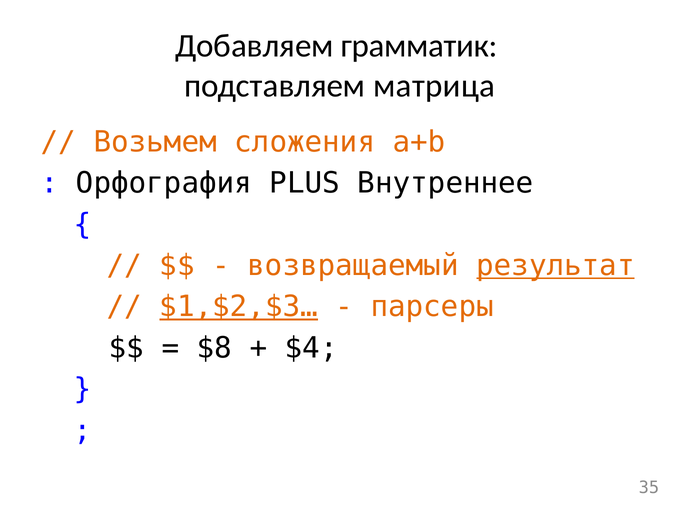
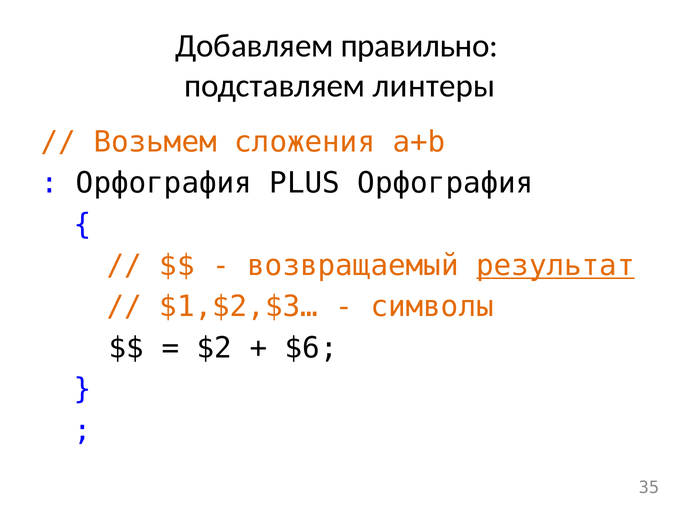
грамматик: грамматик -> правильно (419, 46)
матрица: матрица -> линтеры (434, 86)
PLUS Внутреннее: Внутреннее -> Орфография (446, 183)
$1,$2,$3… underline: present -> none (239, 307)
парсеры: парсеры -> символы (432, 307)
$8: $8 -> $2 (214, 348)
$4: $4 -> $6 (311, 348)
